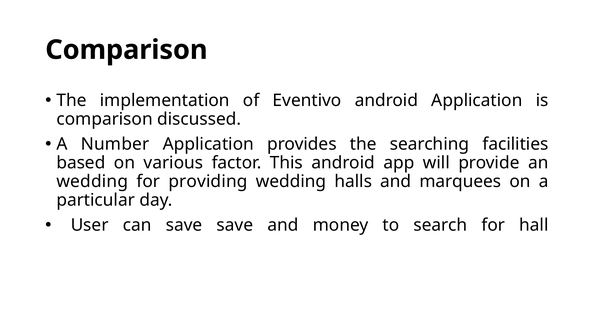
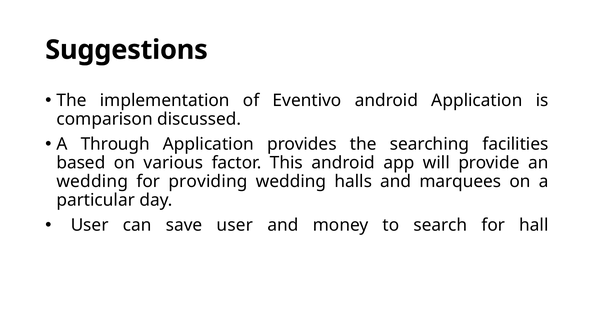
Comparison: Comparison -> Suggestions (127, 50)
Number: Number -> Through (115, 144)
save save: save -> user (235, 225)
